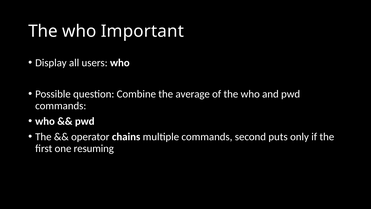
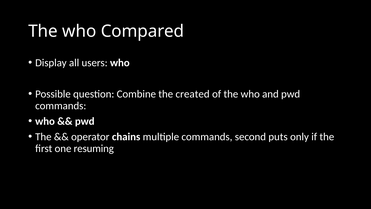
Important: Important -> Compared (142, 31)
average: average -> created (193, 94)
